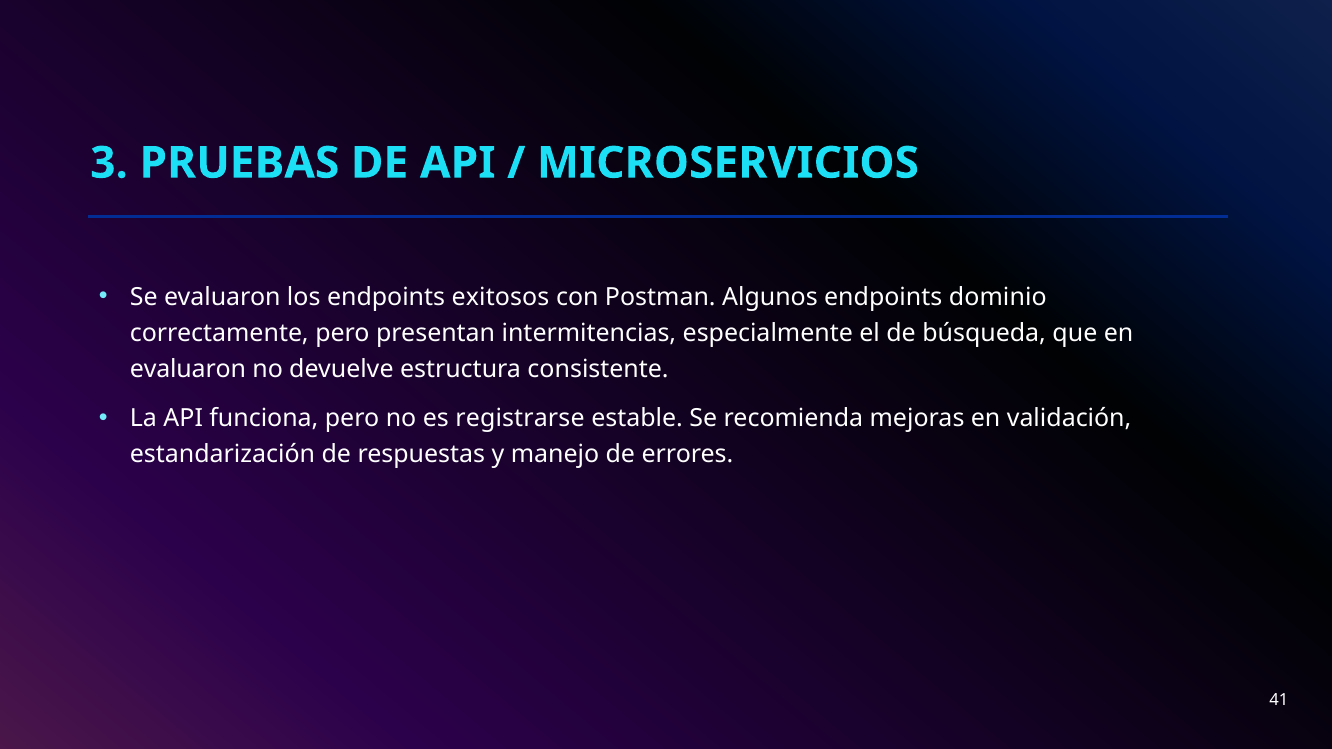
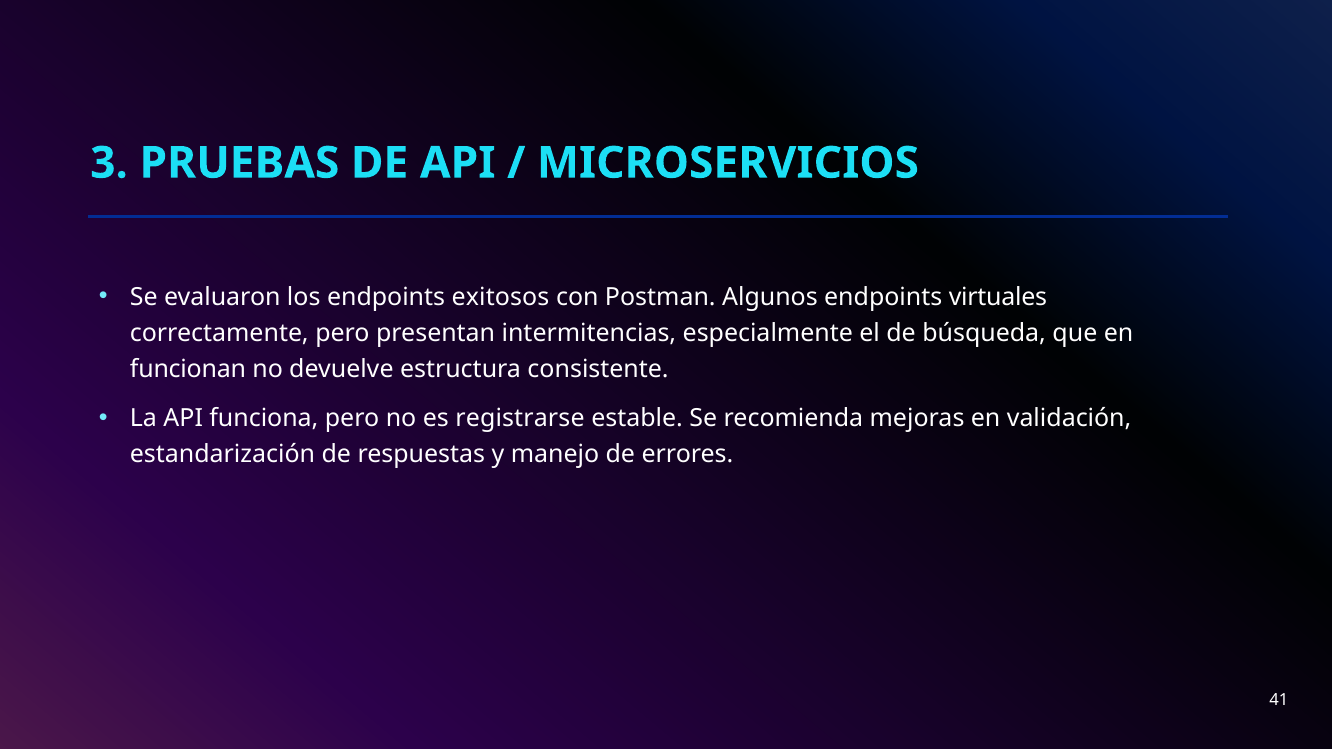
dominio: dominio -> virtuales (998, 297)
evaluaron: evaluaron -> funcionan (188, 369)
